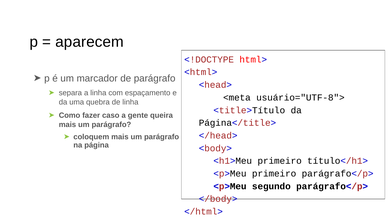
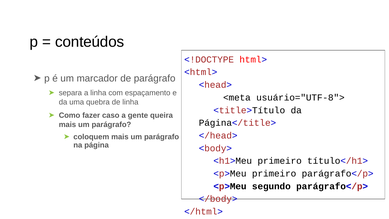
aparecem: aparecem -> conteúdos (90, 42)
